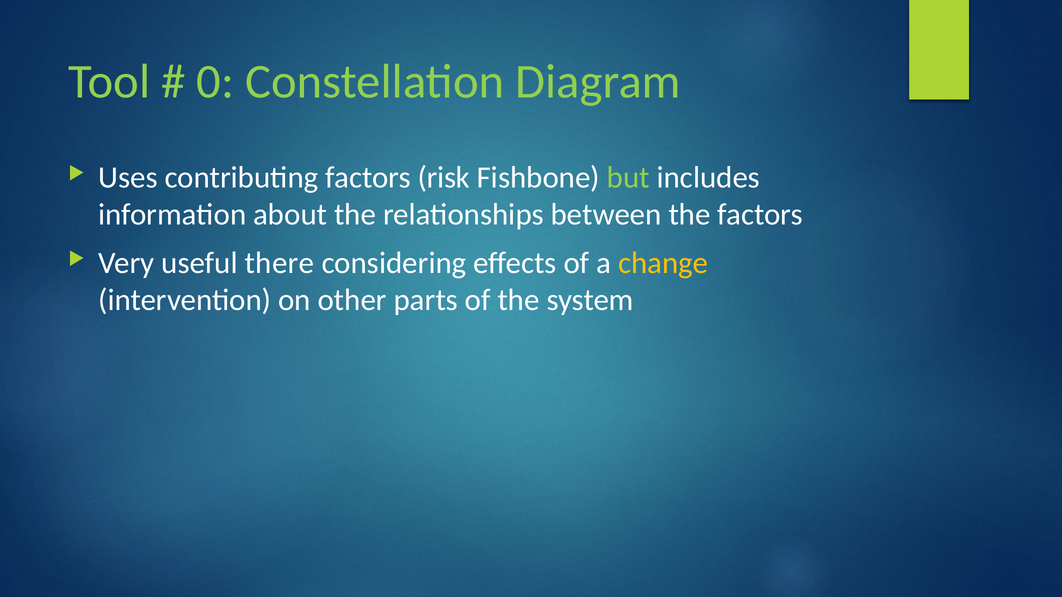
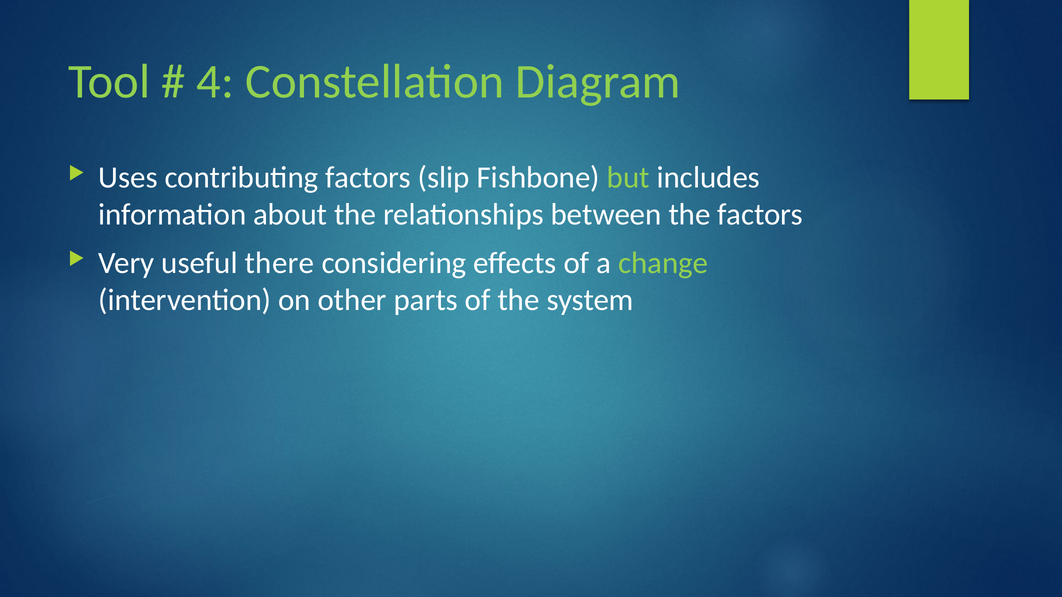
0: 0 -> 4 (215, 82)
risk: risk -> slip (444, 178)
change colour: yellow -> light green (663, 263)
